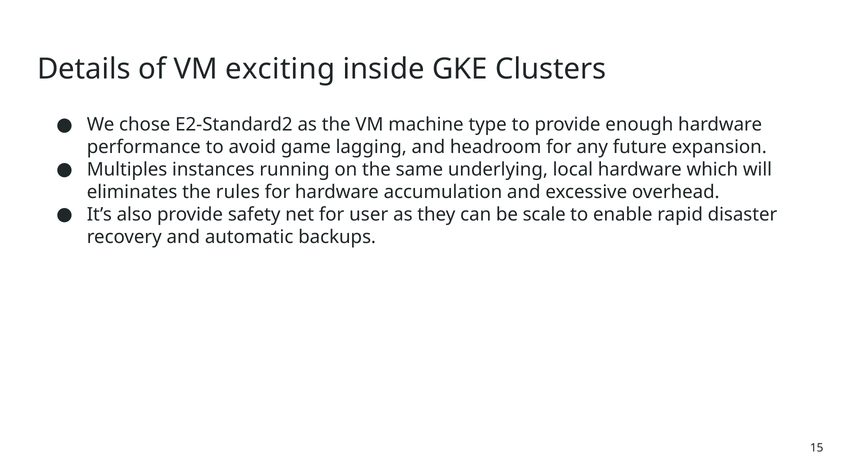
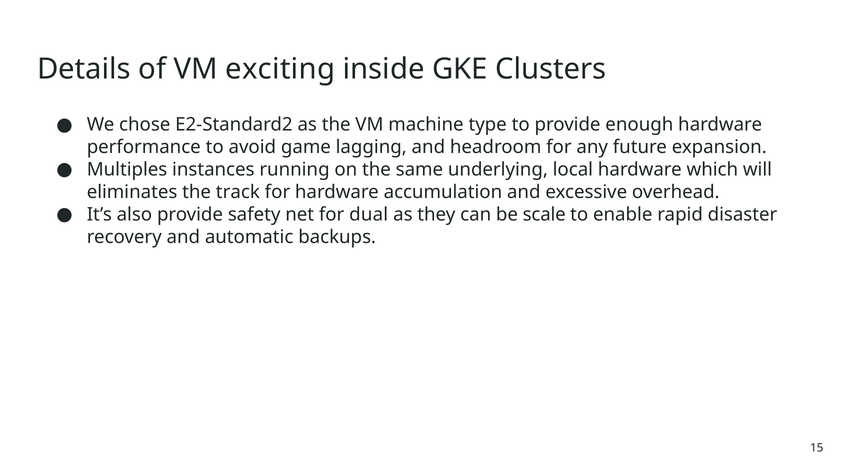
rules: rules -> track (238, 192)
user: user -> dual (369, 215)
